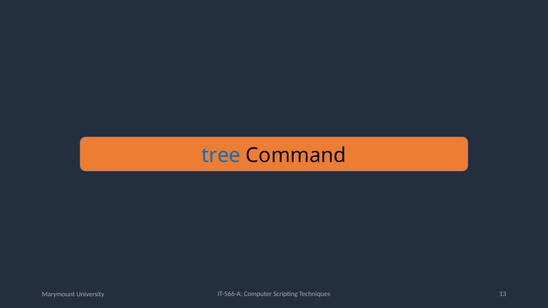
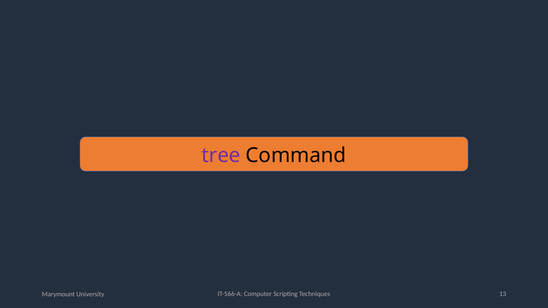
tree colour: blue -> purple (221, 156)
